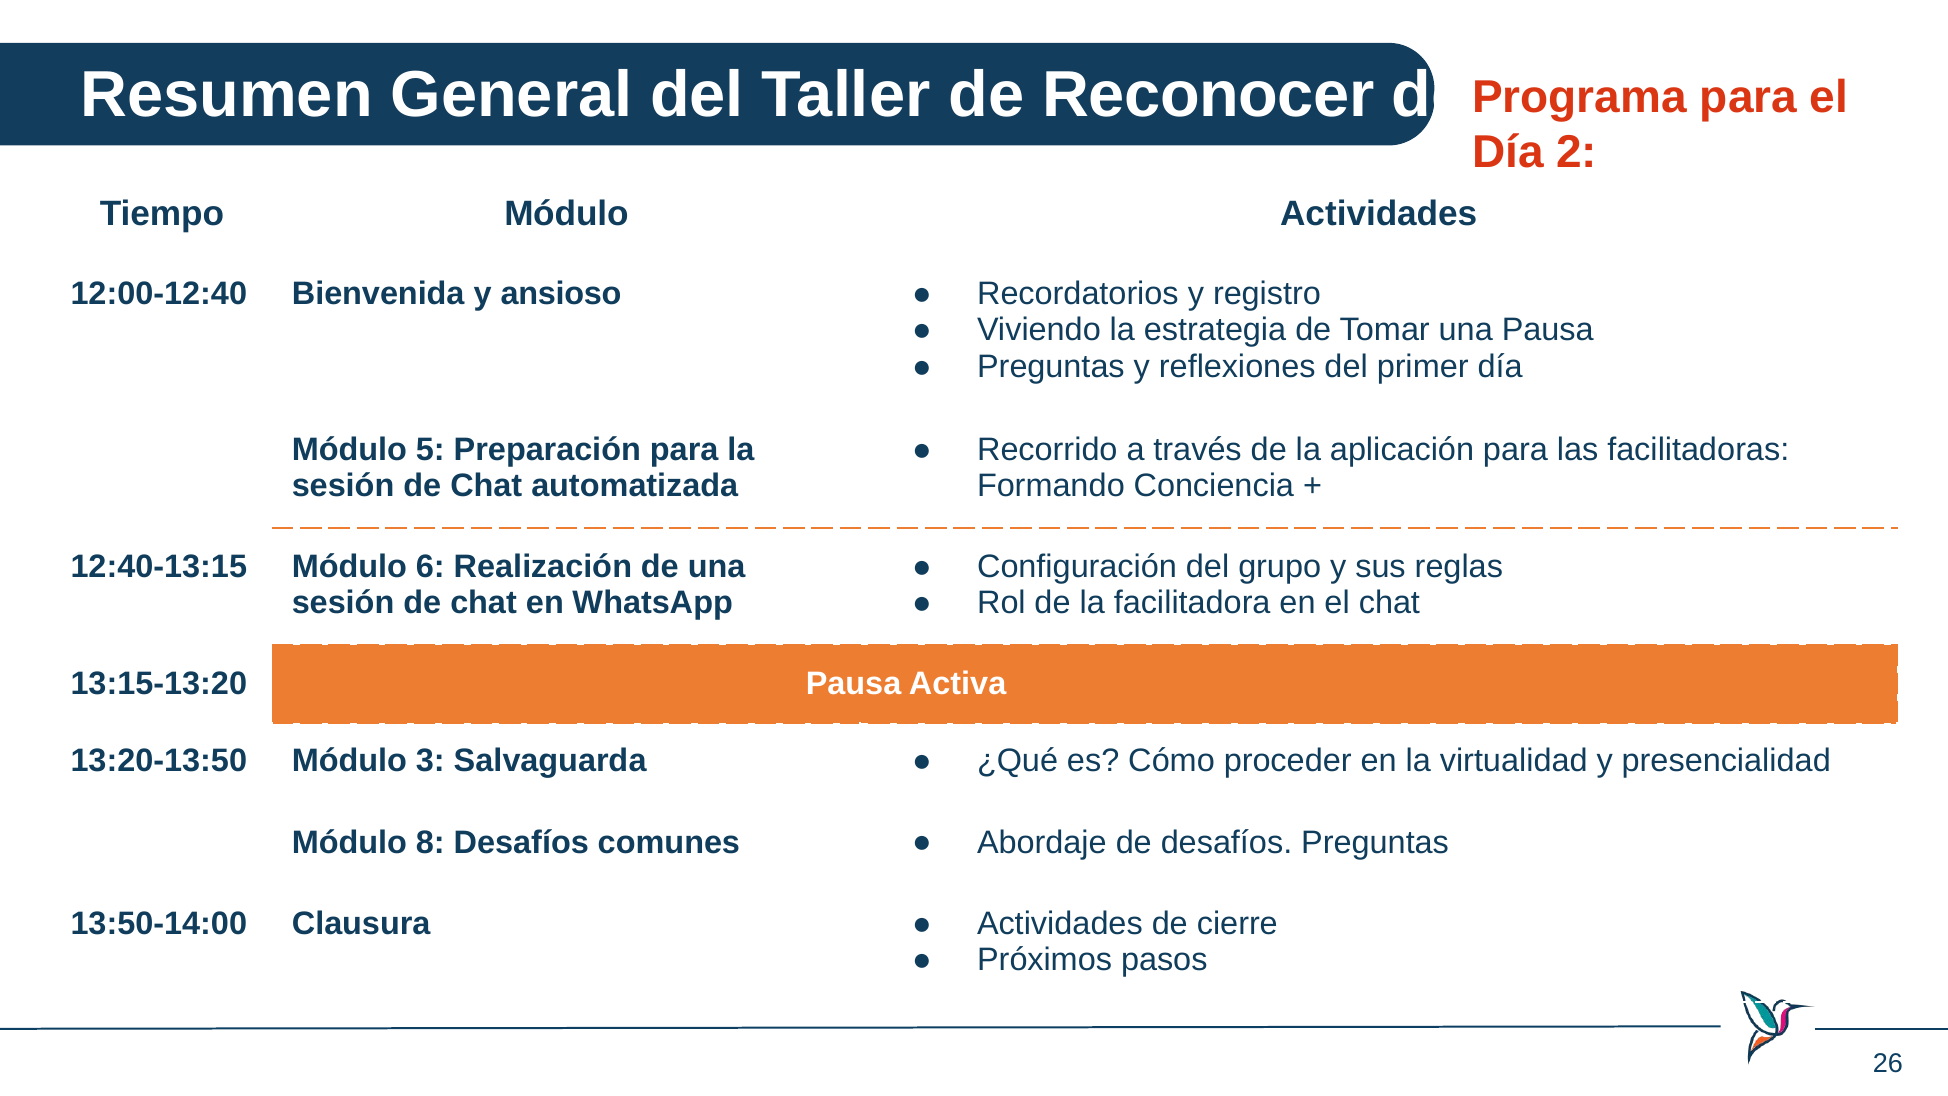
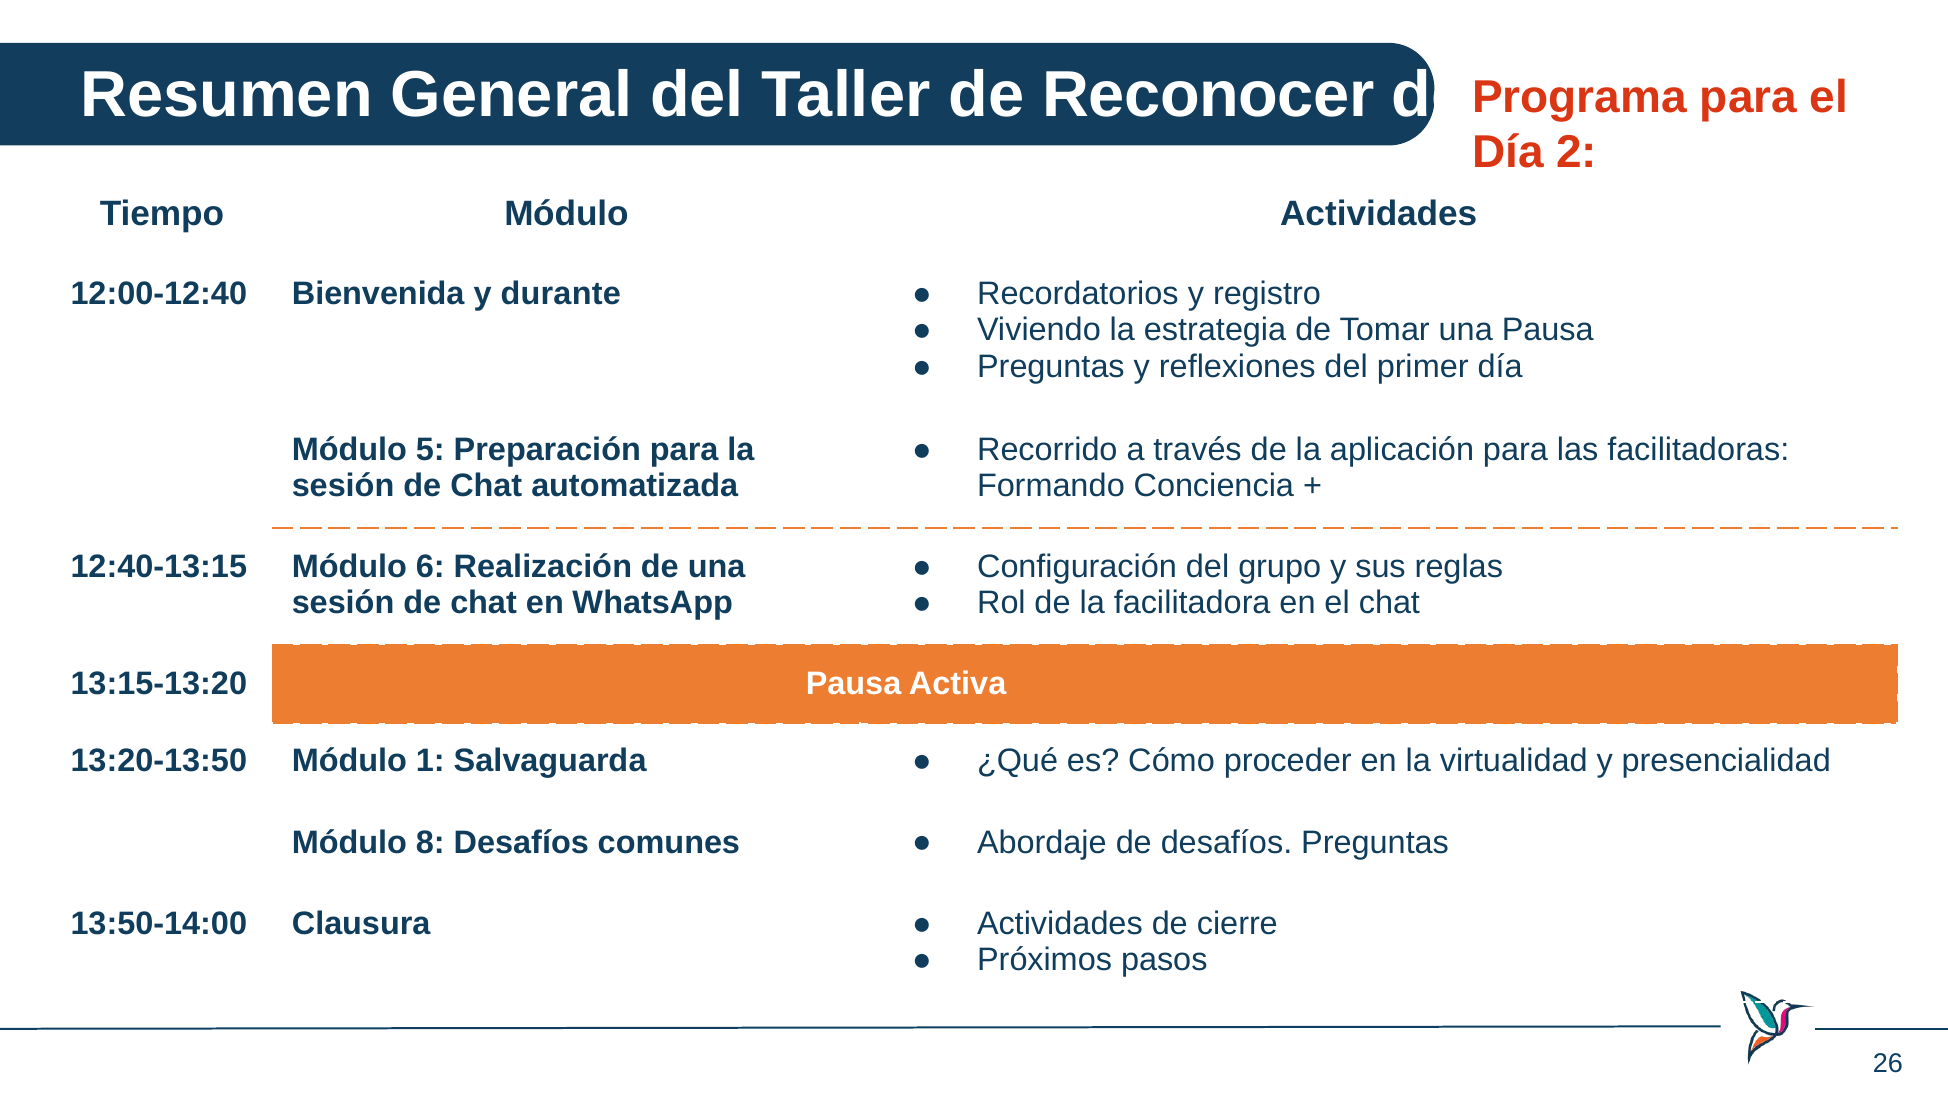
ansioso: ansioso -> durante (561, 294)
3: 3 -> 1 (430, 761)
